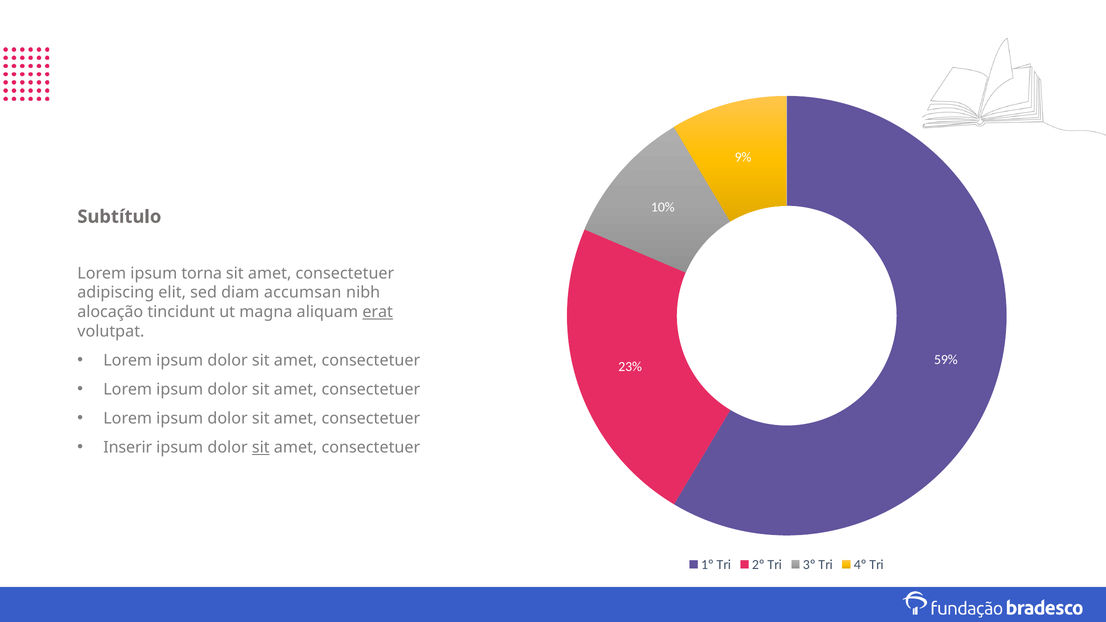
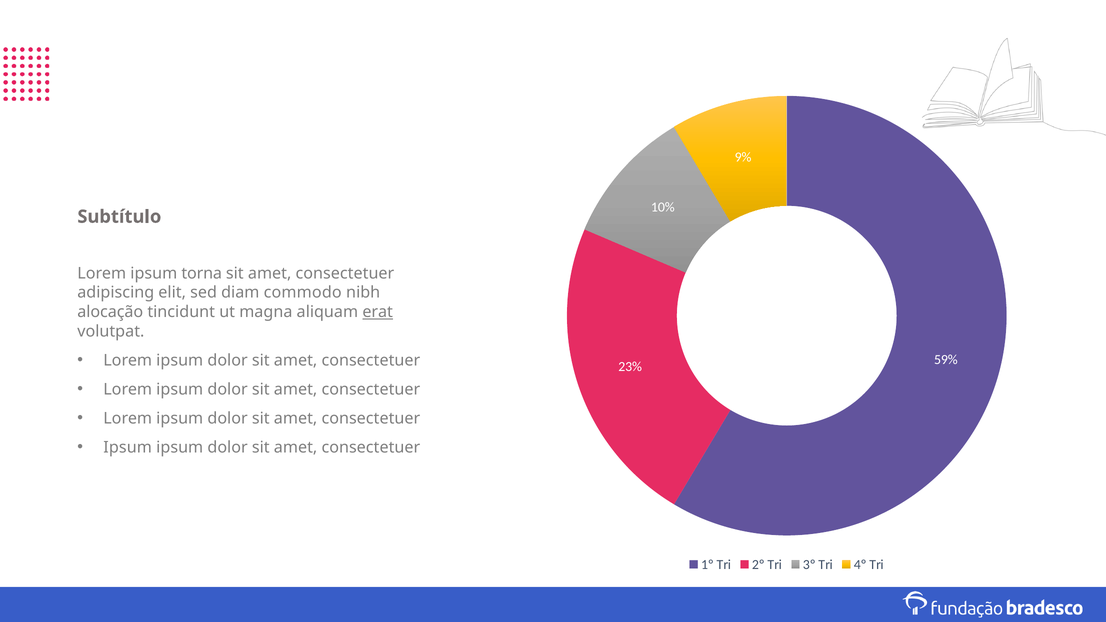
accumsan: accumsan -> commodo (303, 293)
Inserir: Inserir -> Ipsum (128, 448)
sit underline: present -> none (261, 448)
